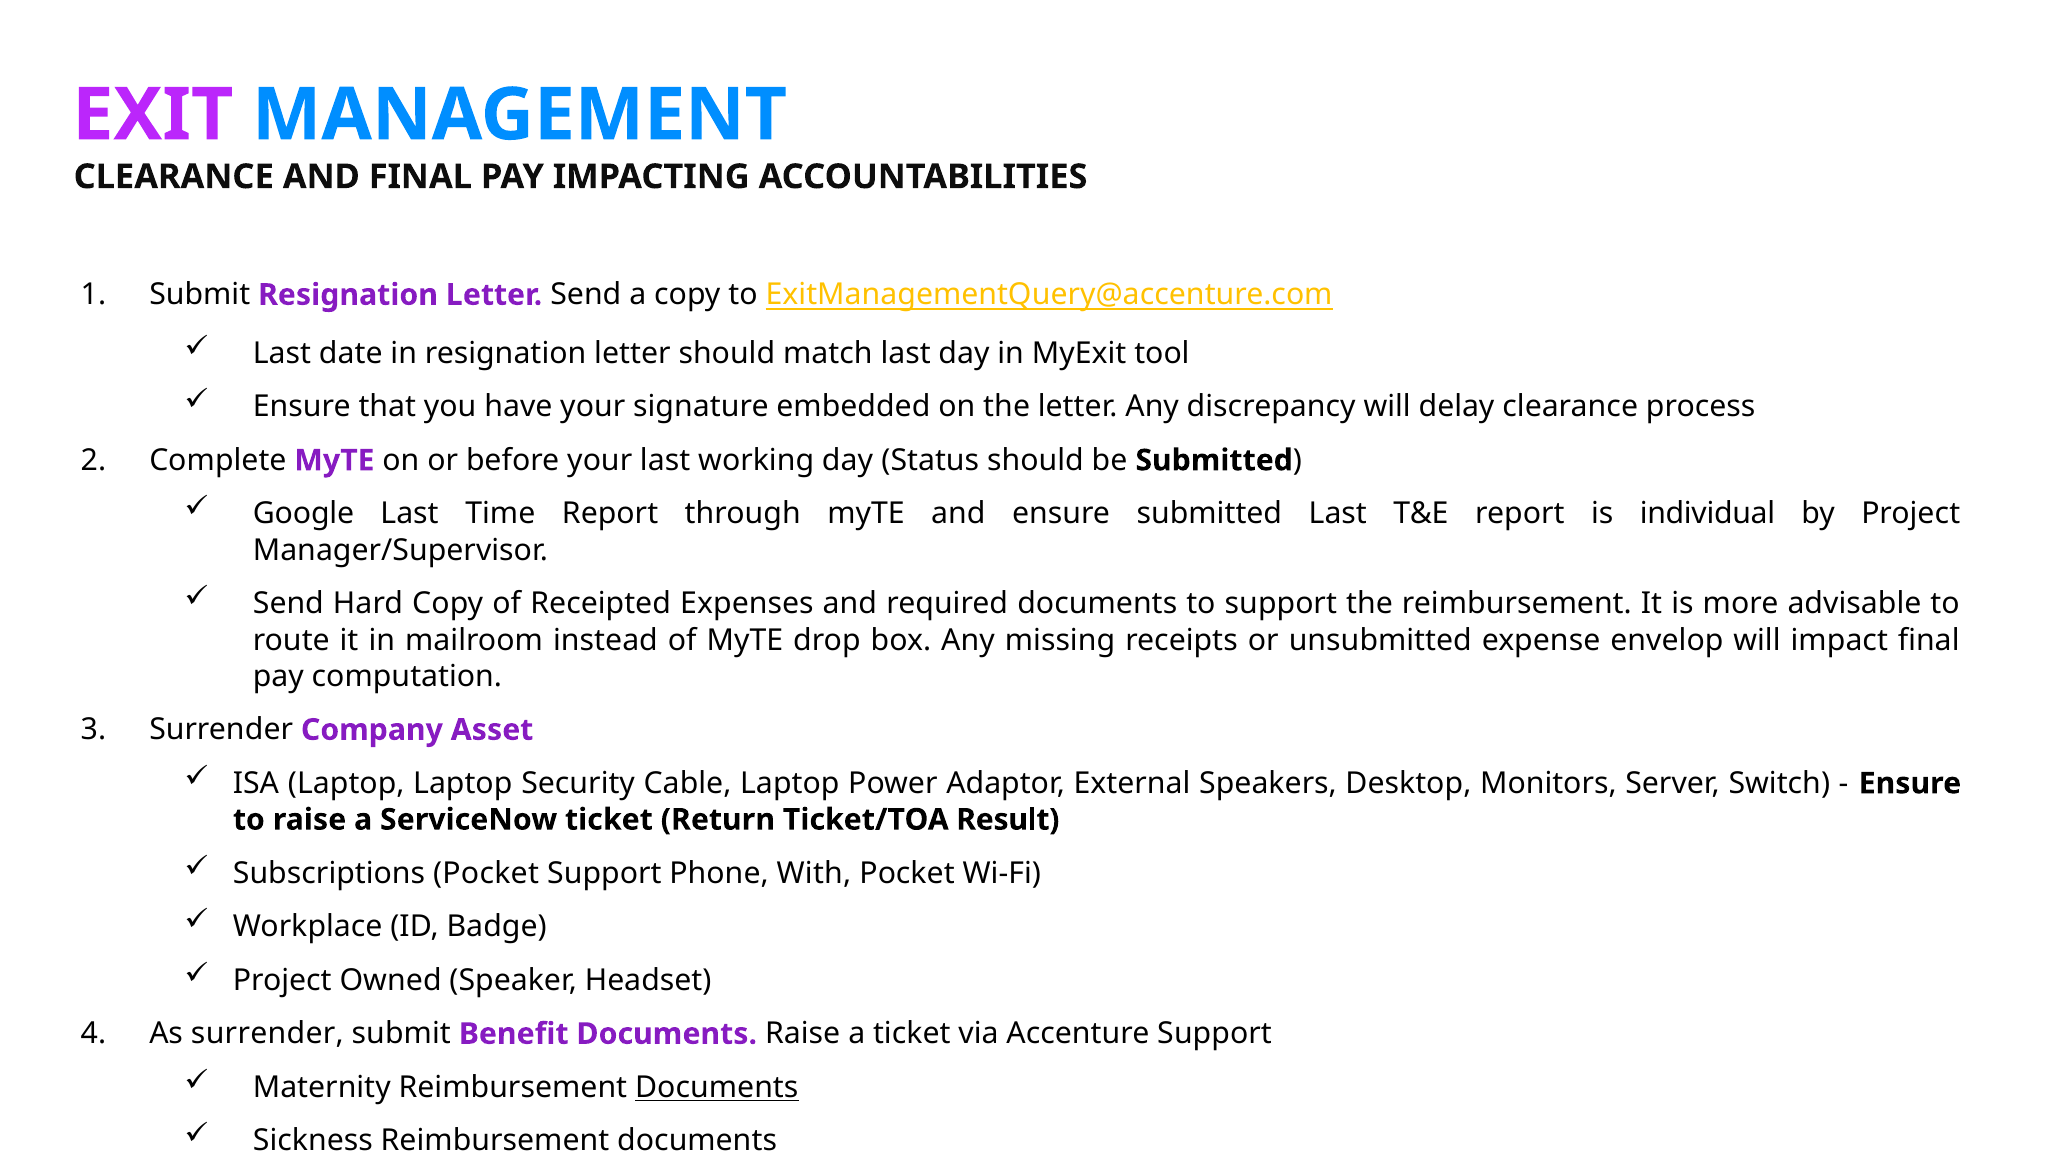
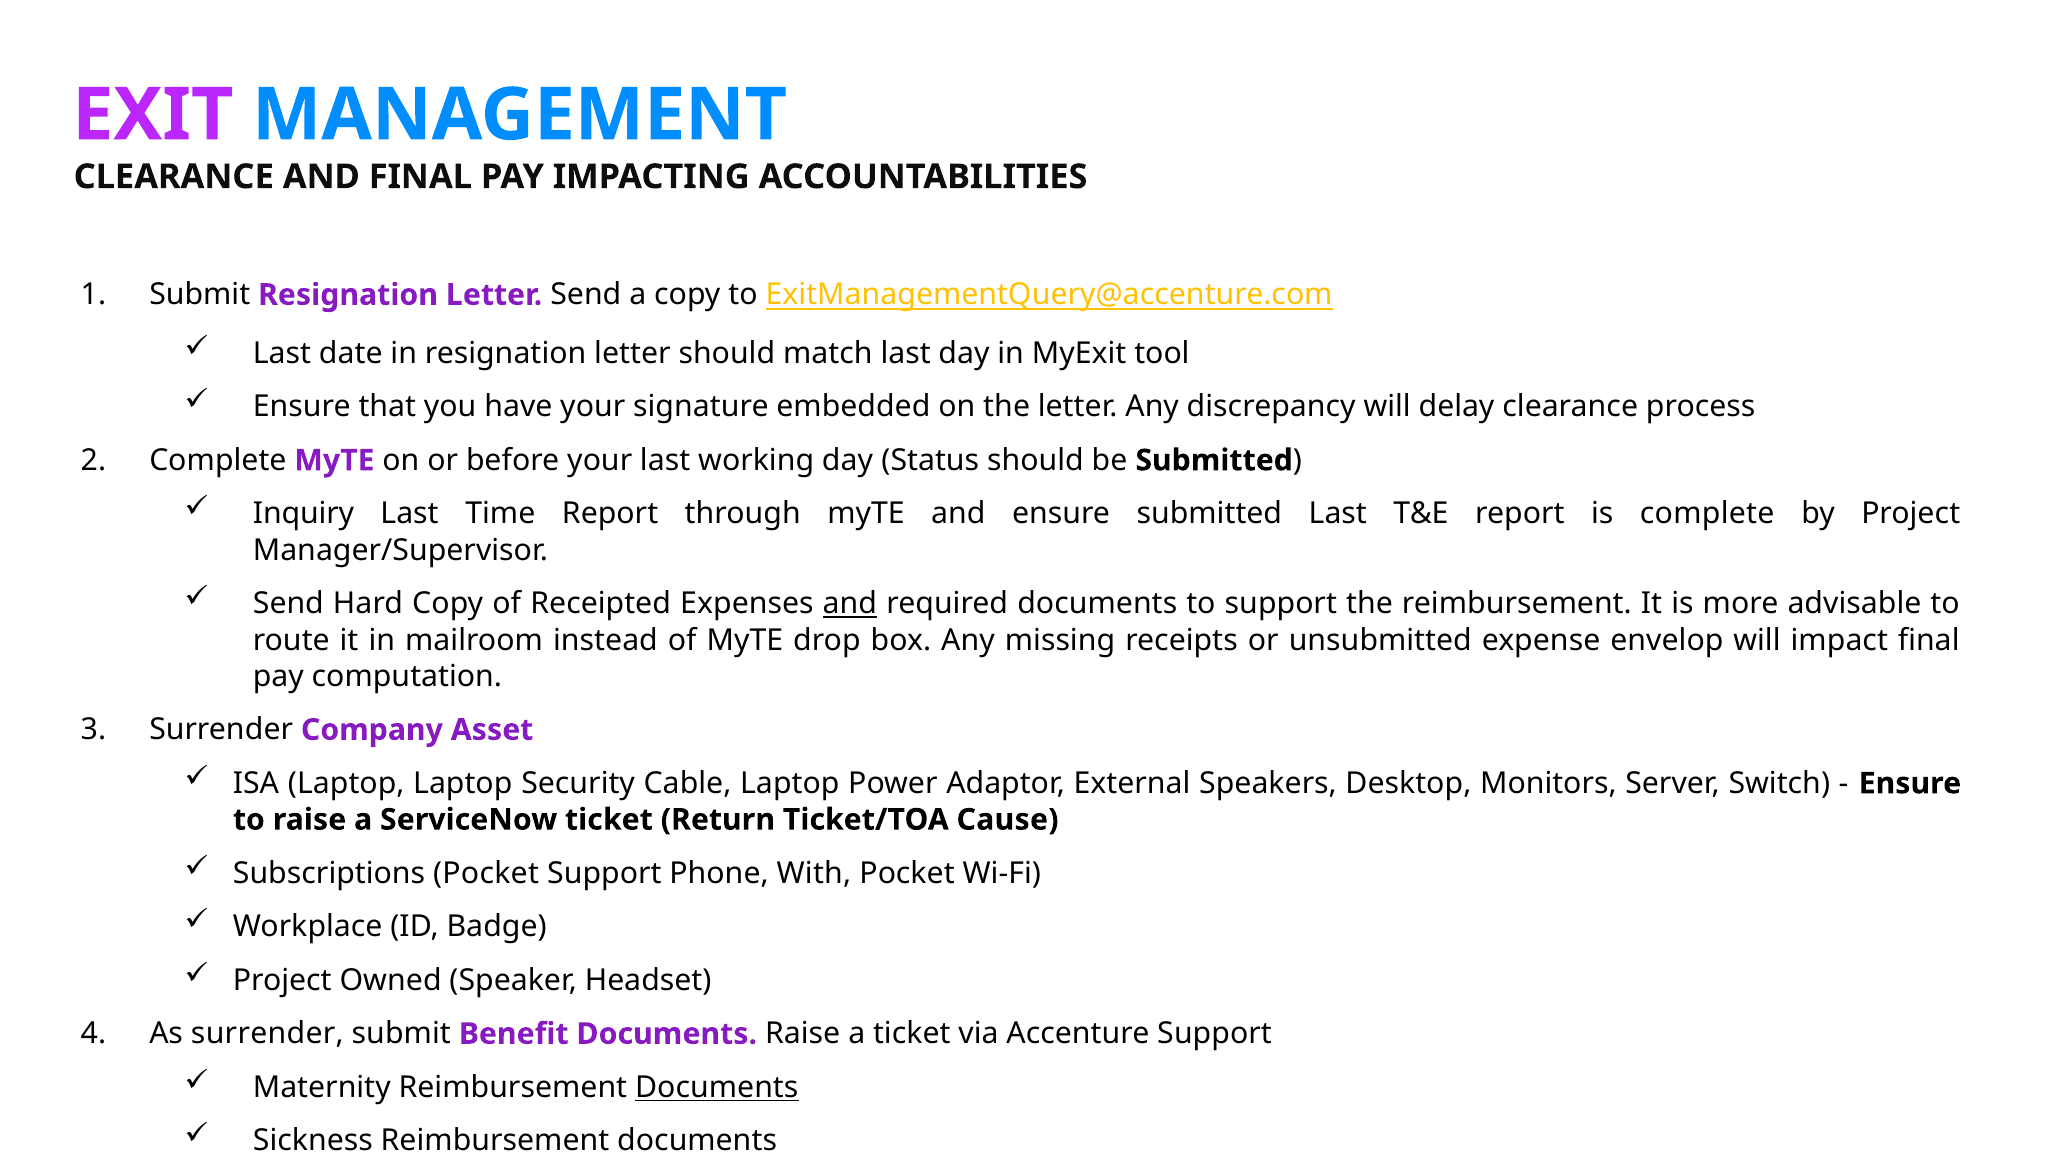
Google: Google -> Inquiry (303, 514)
is individual: individual -> complete (1707, 514)
and underline: none -> present (850, 604)
Result: Result -> Cause (1008, 820)
